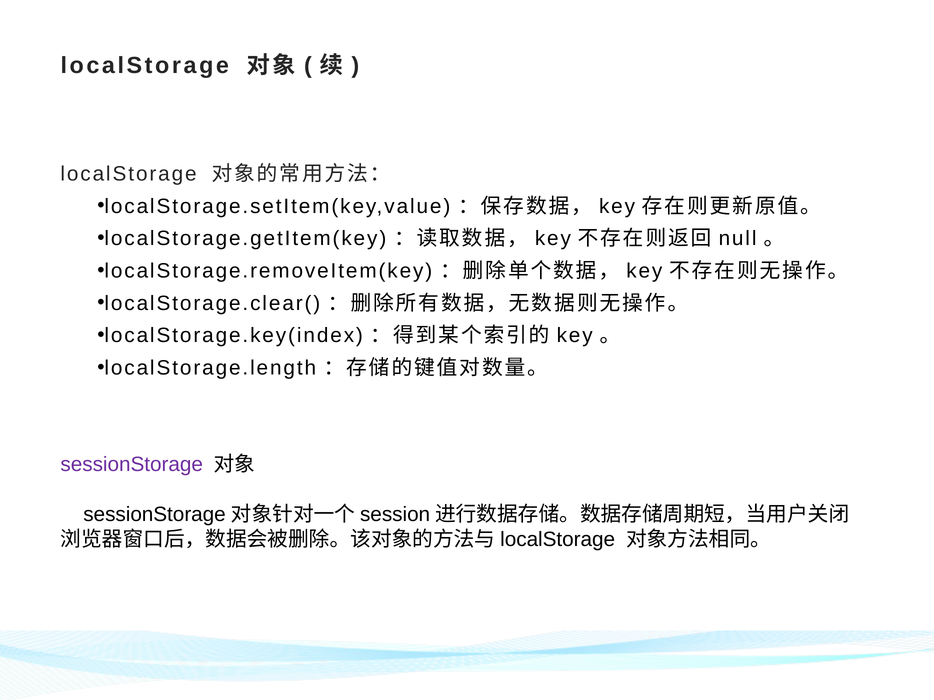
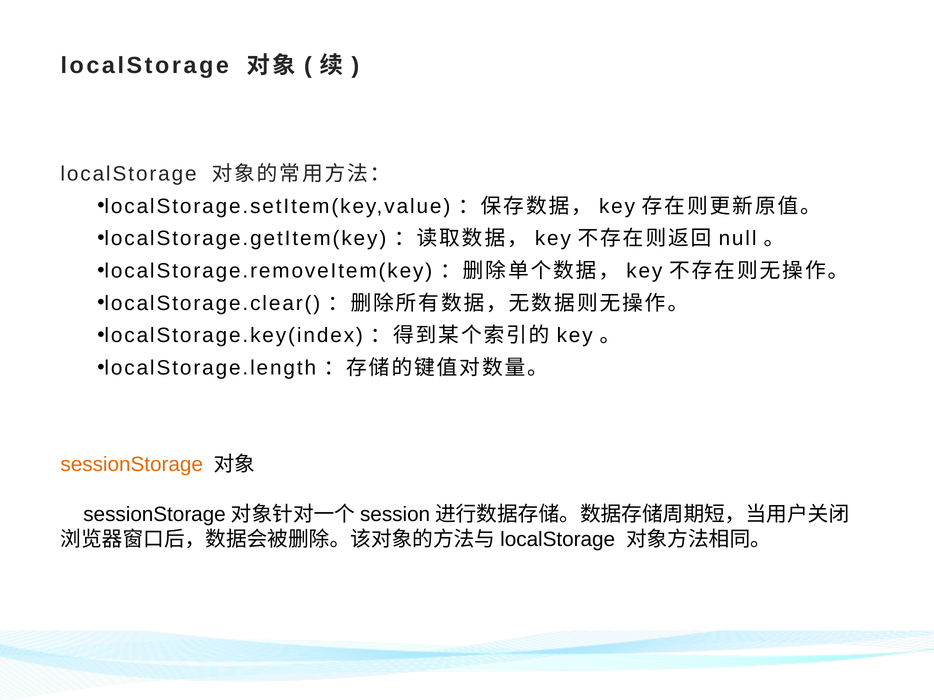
sessionStorage colour: purple -> orange (132, 465)
